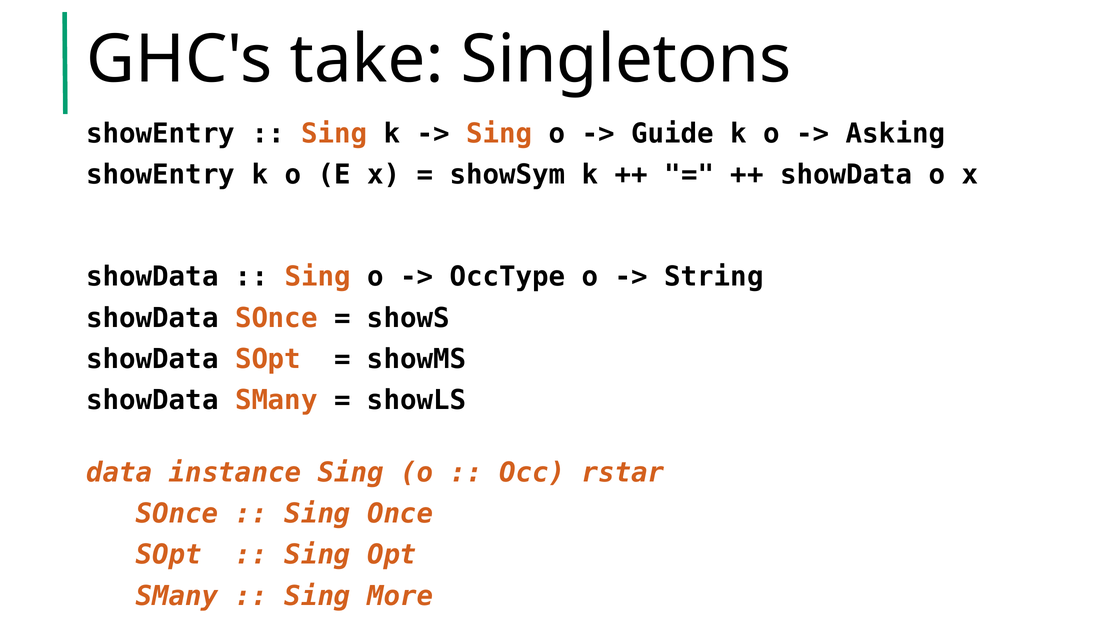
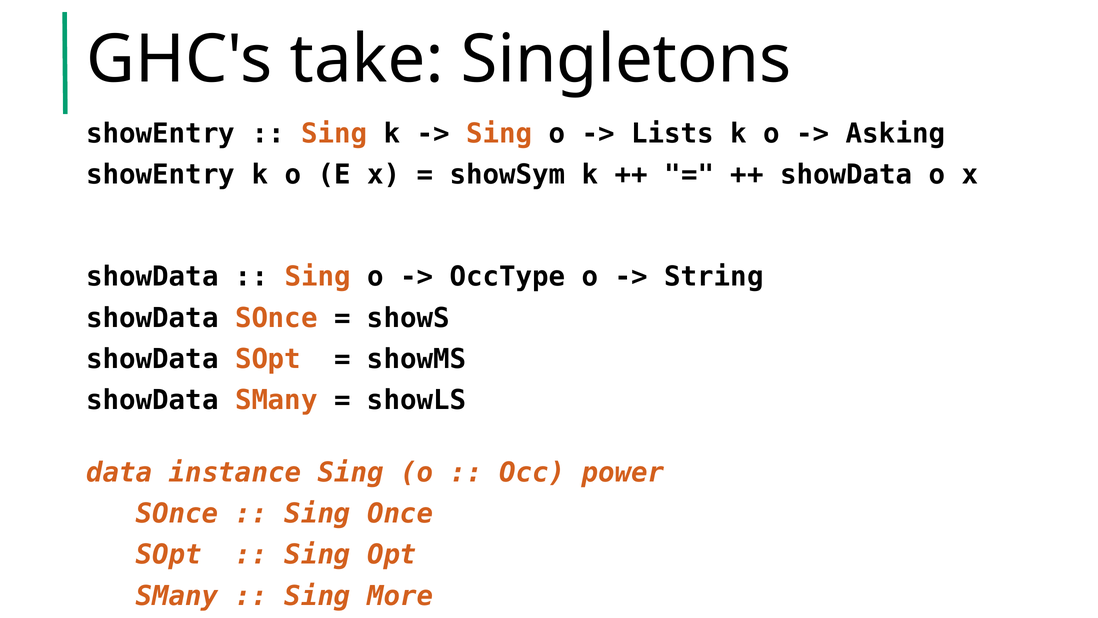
Guide: Guide -> Lists (672, 134)
rstar: rstar -> power (623, 472)
